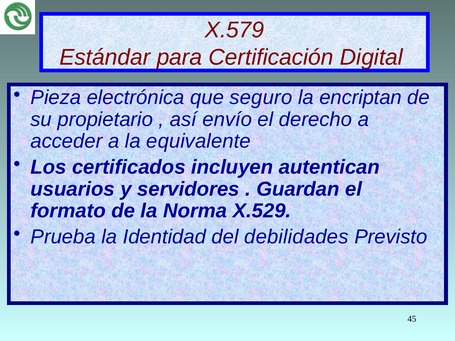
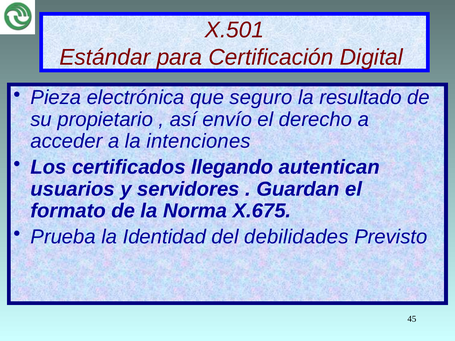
X.579: X.579 -> X.501 (235, 30)
encriptan: encriptan -> resultado (361, 98)
equivalente: equivalente -> intenciones (199, 141)
incluyen: incluyen -> llegando (232, 167)
X.529: X.529 -> X.675 (262, 211)
